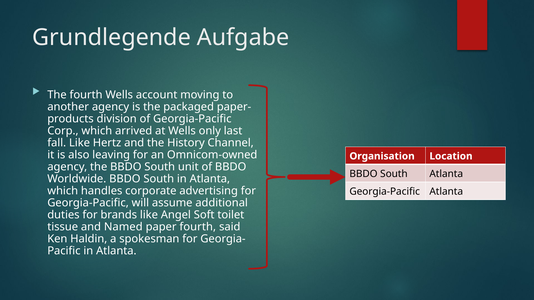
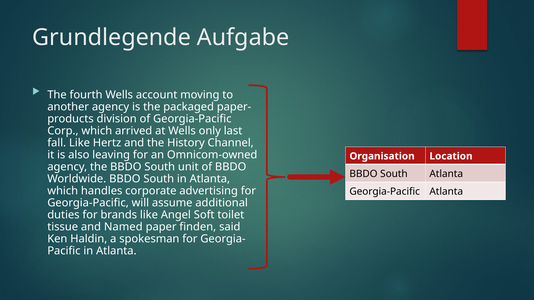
paper fourth: fourth -> finden (198, 227)
